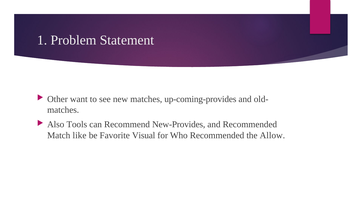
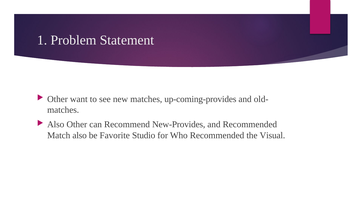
Also Tools: Tools -> Other (77, 125)
Match like: like -> also (80, 136)
Visual: Visual -> Studio (144, 136)
Allow: Allow -> Visual (272, 136)
